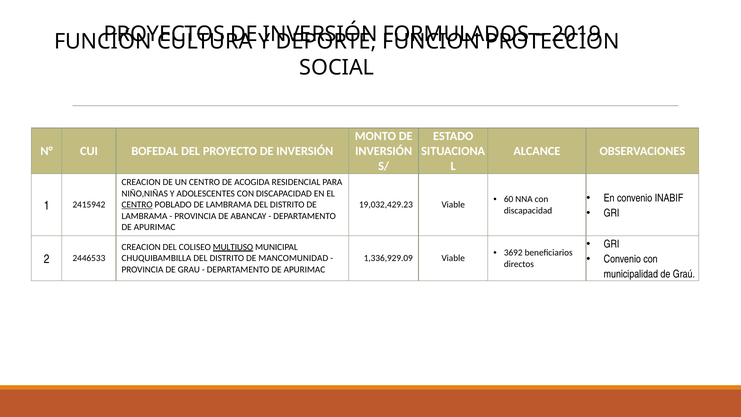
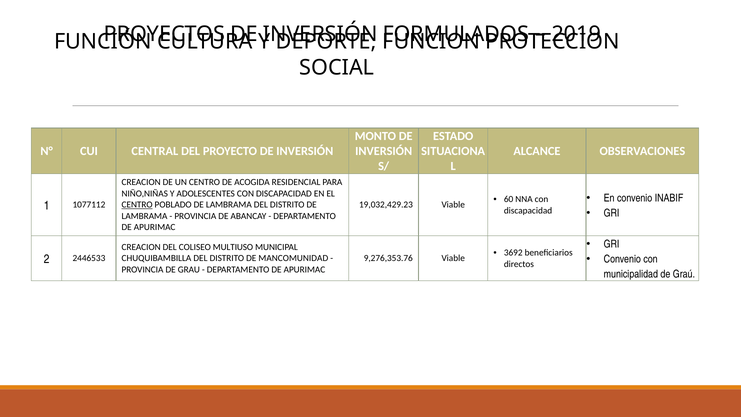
BOFEDAL: BOFEDAL -> CENTRAL (155, 151)
2415942: 2415942 -> 1077112 (89, 205)
MULTIUSO underline: present -> none (233, 247)
1,336,929.09: 1,336,929.09 -> 9,276,353.76 (388, 258)
